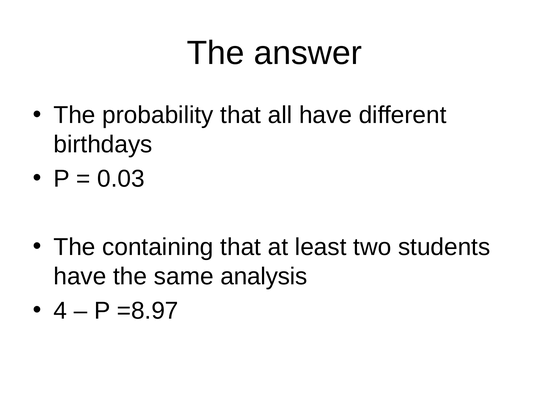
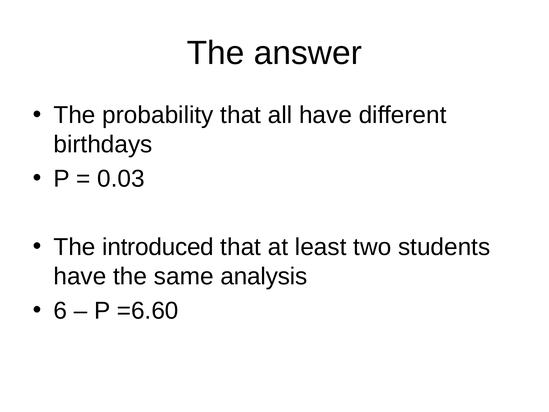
containing: containing -> introduced (158, 247)
4: 4 -> 6 (60, 310)
=8.97: =8.97 -> =6.60 (148, 310)
